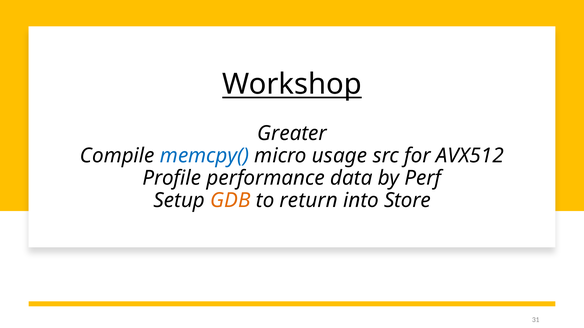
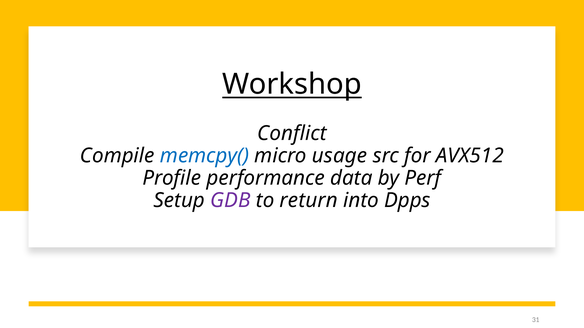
Greater: Greater -> Conflict (292, 134)
GDB colour: orange -> purple (230, 201)
Store: Store -> Dpps (407, 201)
